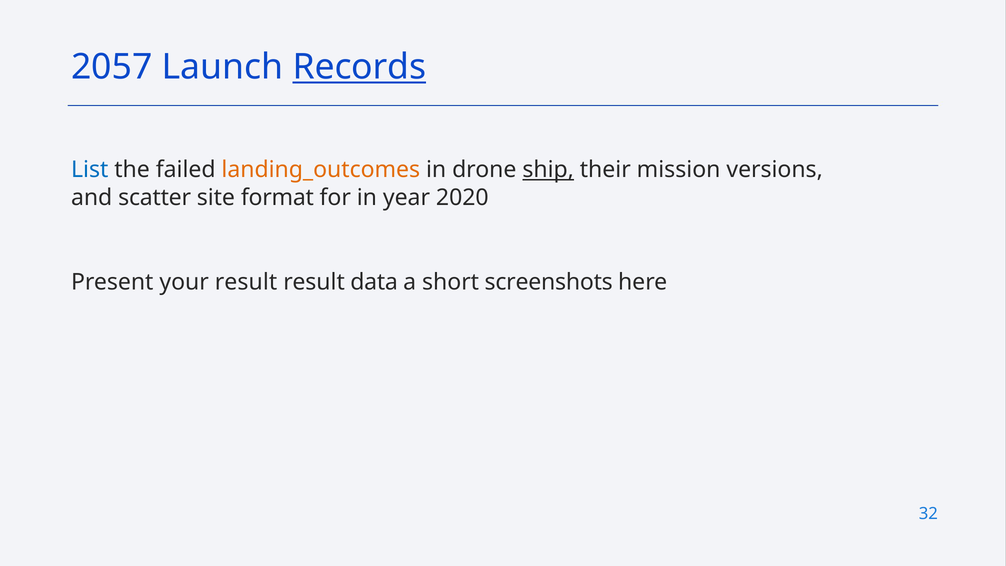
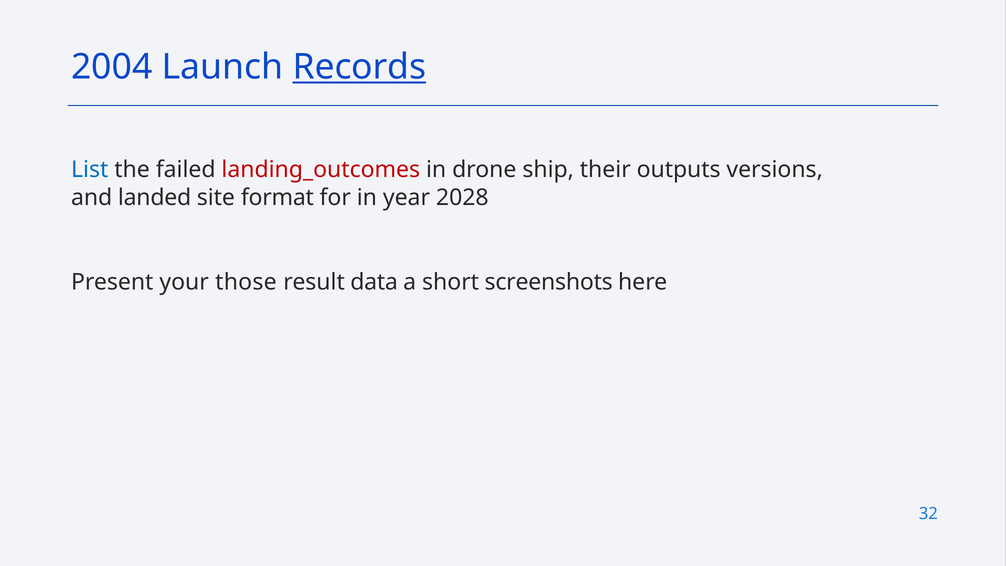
2057: 2057 -> 2004 (112, 67)
landing_outcomes colour: orange -> red (321, 170)
ship underline: present -> none (548, 170)
mission: mission -> outputs (679, 170)
scatter: scatter -> landed (155, 197)
2020: 2020 -> 2028 (462, 197)
your result: result -> those (246, 282)
